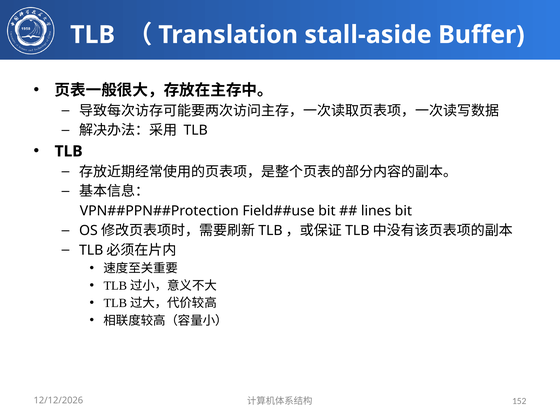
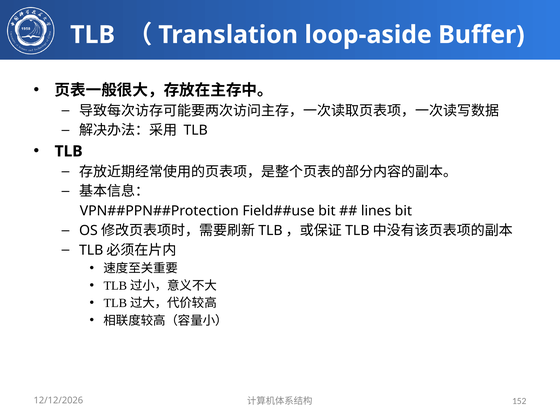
stall-aside: stall-aside -> loop-aside (368, 35)
